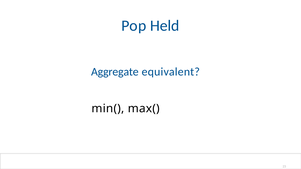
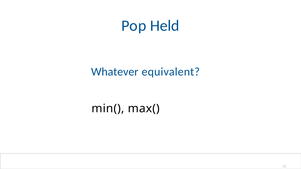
Aggregate: Aggregate -> Whatever (115, 72)
